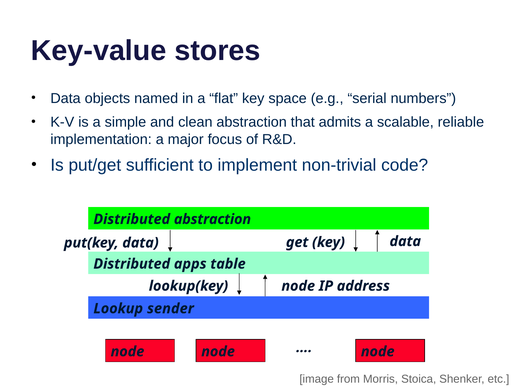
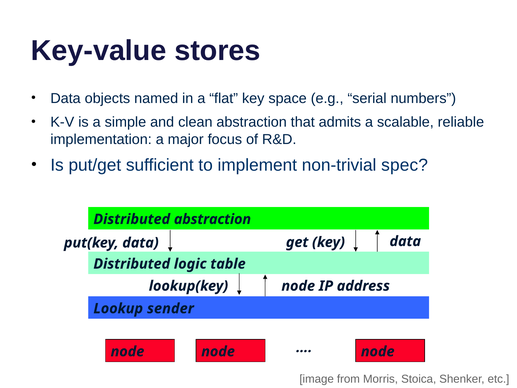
code: code -> spec (405, 165)
apps: apps -> logic (190, 264)
